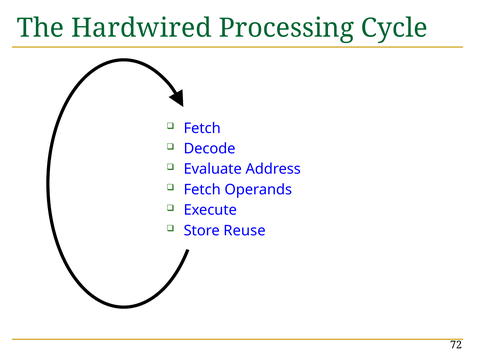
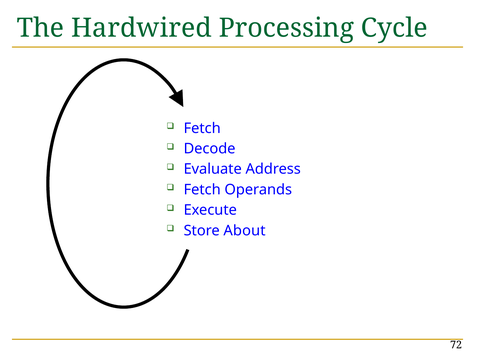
Reuse: Reuse -> About (245, 231)
